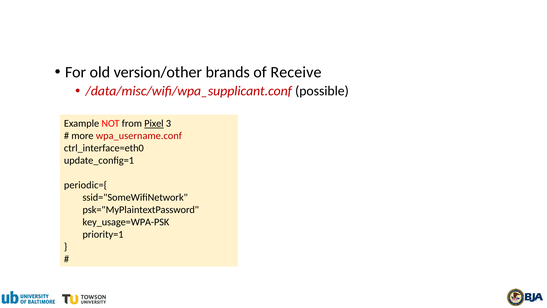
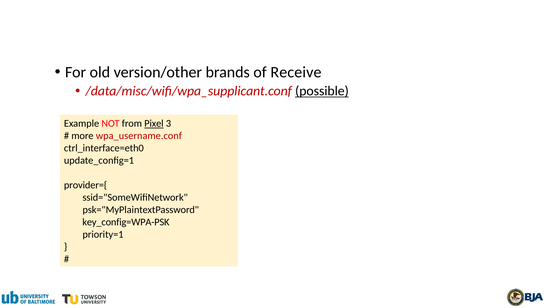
possible underline: none -> present (322, 91)
periodic={: periodic={ -> provider={ (86, 185)
key_usage=WPA-PSK: key_usage=WPA-PSK -> key_config=WPA-PSK (126, 222)
